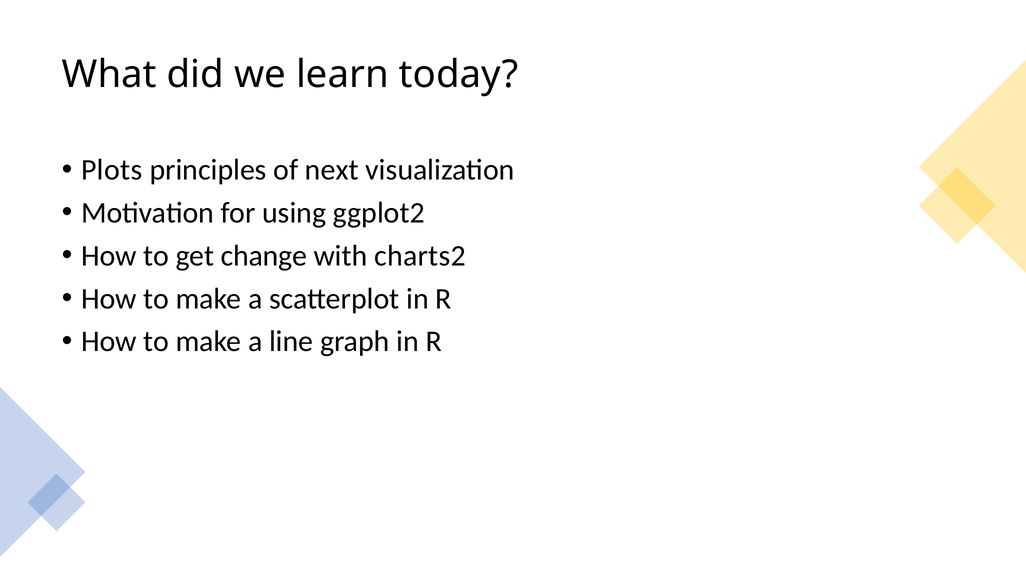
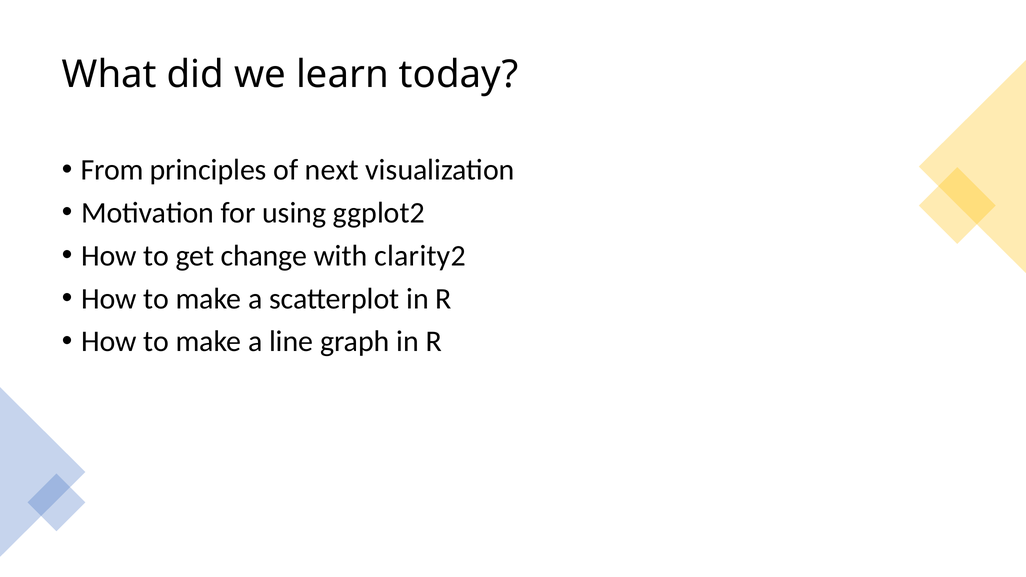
Plots: Plots -> From (112, 170)
charts2: charts2 -> clarity2 (420, 256)
